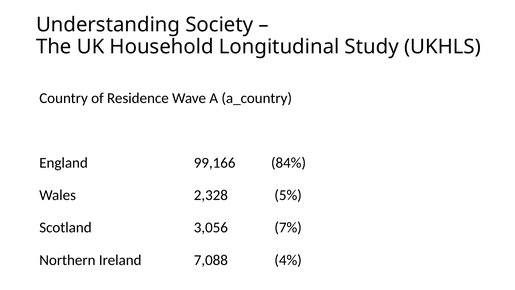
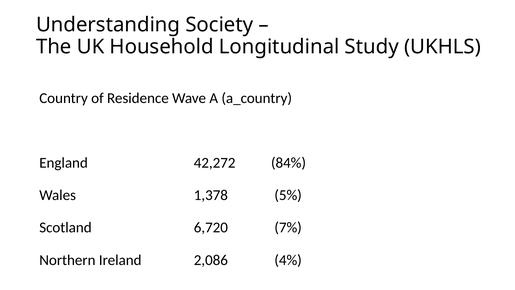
99,166: 99,166 -> 42,272 (215, 163)
2,328: 2,328 -> 1,378 (211, 195)
3,056: 3,056 -> 6,720 (211, 227)
7,088: 7,088 -> 2,086 (211, 260)
